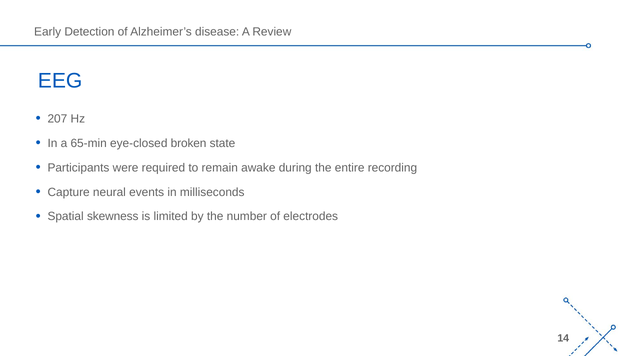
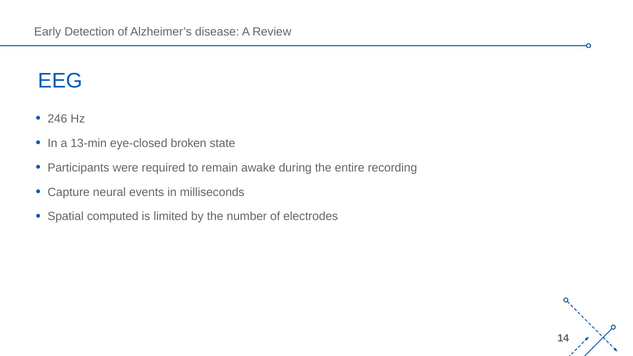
207: 207 -> 246 (57, 119)
65-min: 65-min -> 13-min (89, 143)
skewness: skewness -> computed (113, 217)
